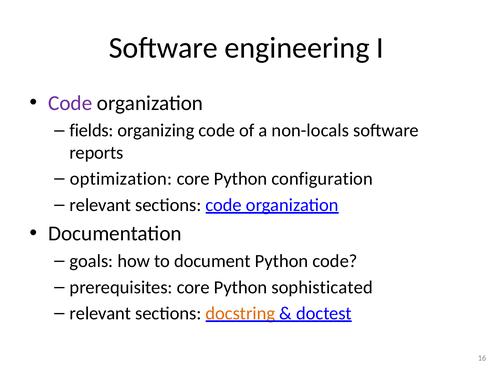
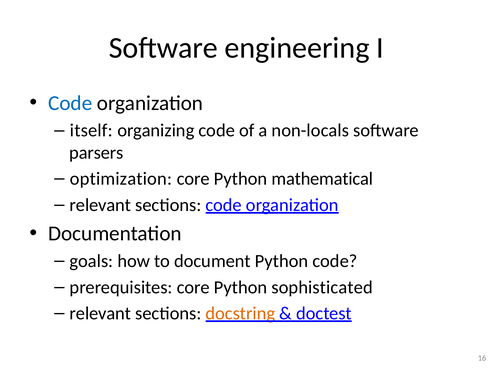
Code colour: purple -> blue (70, 103)
fields: fields -> itself (91, 130)
reports: reports -> parsers (96, 153)
configuration: configuration -> mathematical (322, 179)
